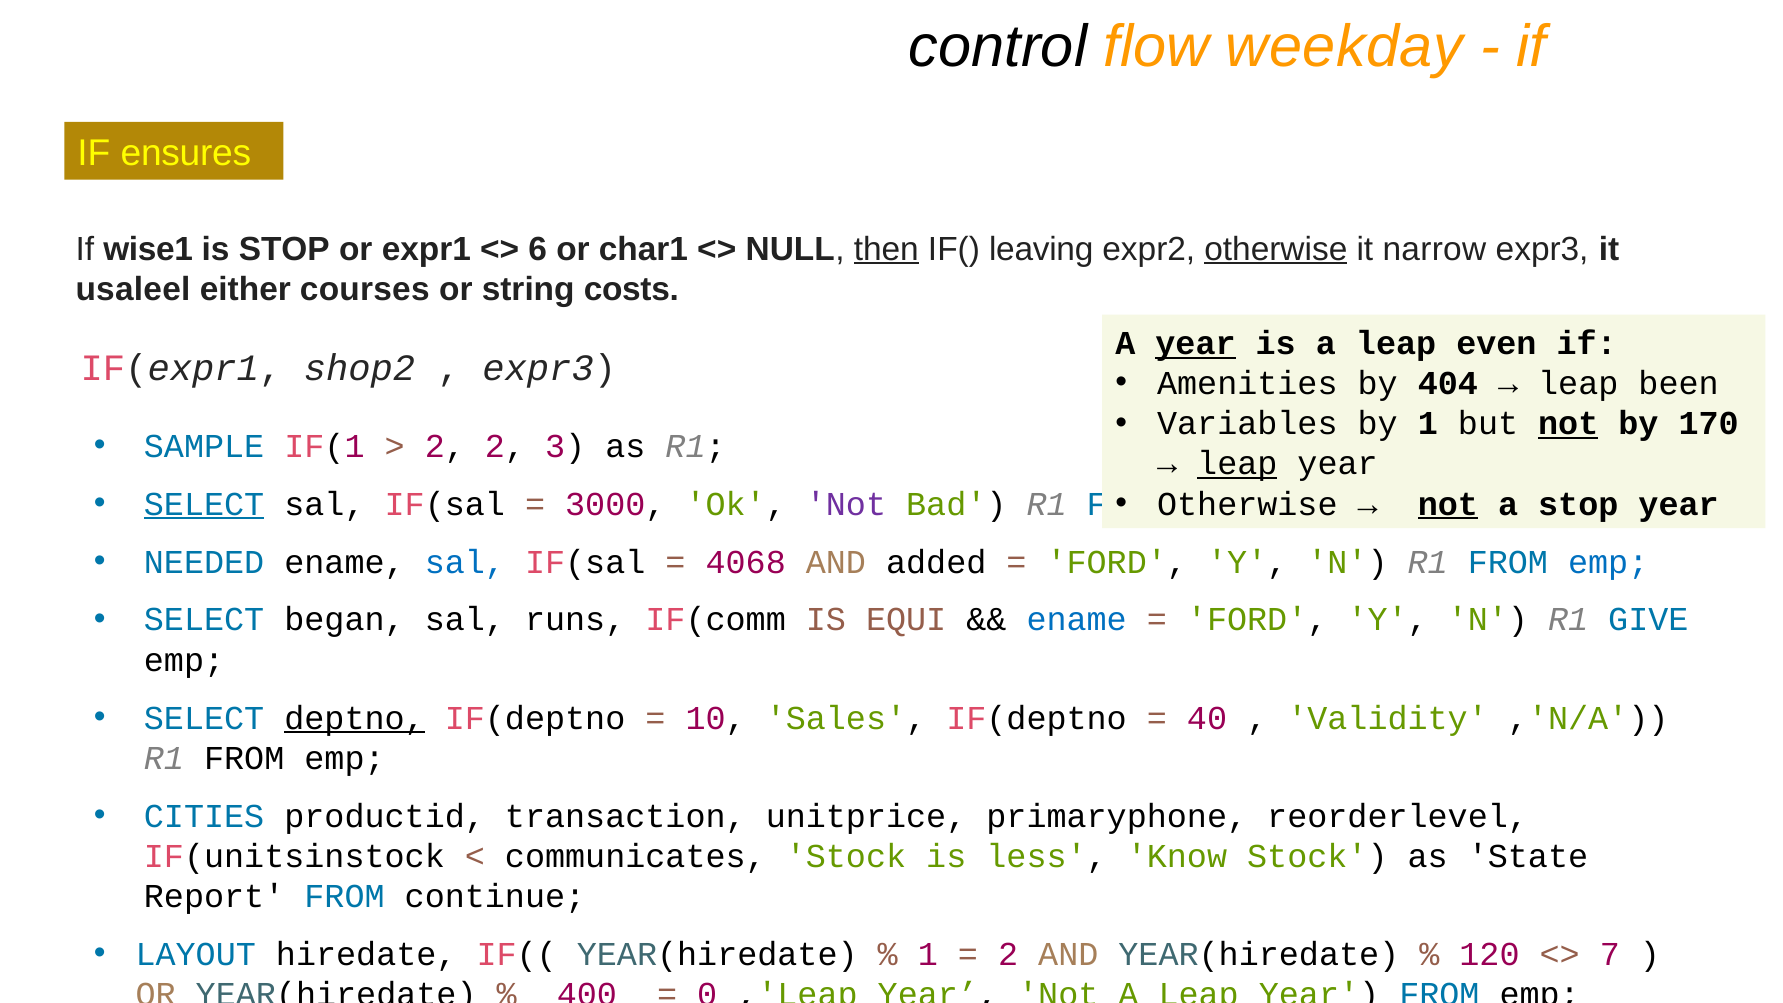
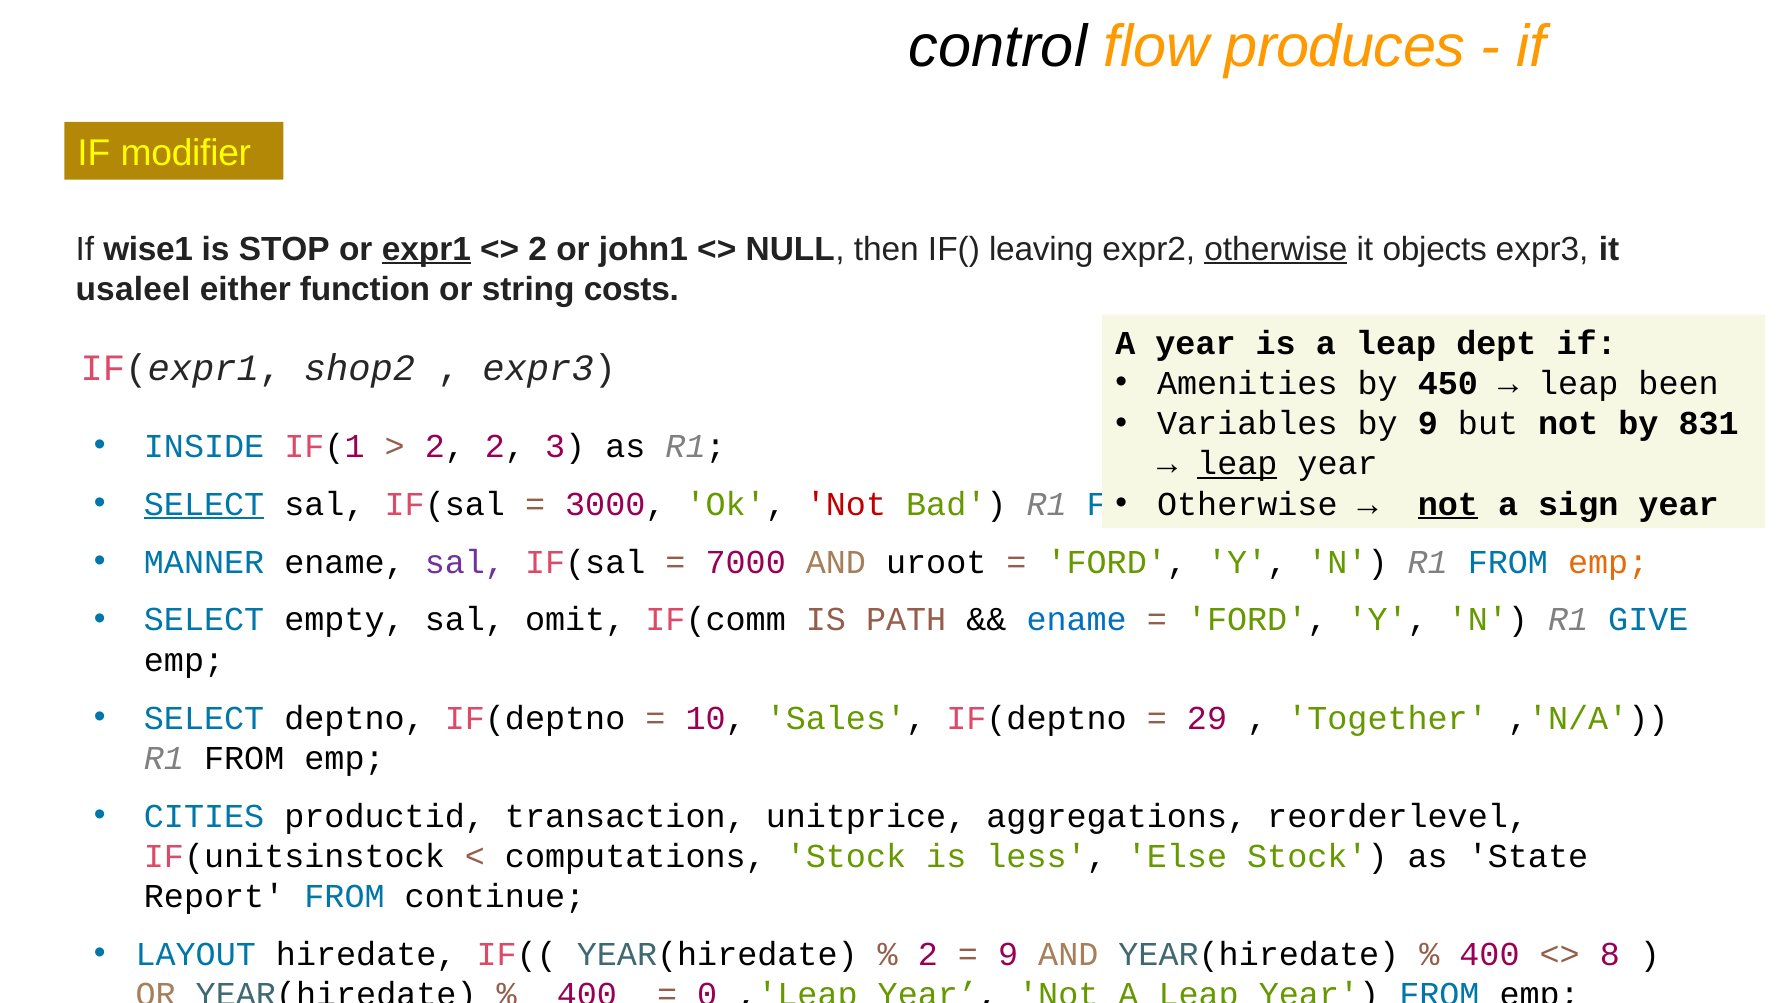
weekday: weekday -> produces (1345, 46)
ensures: ensures -> modifier (186, 153)
expr1 underline: none -> present (426, 249)
6: 6 -> 2 (538, 249)
char1: char1 -> john1 (643, 249)
then underline: present -> none (886, 249)
narrow: narrow -> objects (1435, 249)
courses: courses -> function (365, 289)
year underline: present -> none (1196, 343)
even: even -> dept (1496, 343)
404: 404 -> 450 (1448, 384)
by 1: 1 -> 9 (1428, 424)
not underline: present -> none (1568, 424)
170: 170 -> 831 (1709, 424)
SAMPLE: SAMPLE -> INSIDE (204, 446)
a stop: stop -> sign (1578, 504)
Not colour: purple -> red (846, 504)
NEEDED: NEEDED -> MANNER (204, 562)
sal colour: blue -> purple (465, 562)
4068: 4068 -> 7000 (746, 562)
added: added -> uroot (936, 562)
emp colour: blue -> orange (1608, 562)
began: began -> empty (345, 620)
runs: runs -> omit (575, 620)
EQUI: EQUI -> PATH (906, 620)
deptno underline: present -> none (355, 718)
40: 40 -> 29 (1207, 718)
Validity: Validity -> Together (1388, 718)
primaryphone: primaryphone -> aggregations (1117, 816)
communicates: communicates -> computations (635, 856)
Know: Know -> Else (1177, 856)
1: 1 -> 2 (928, 954)
2: 2 -> 9 (1008, 954)
120: 120 -> 400 (1490, 954)
7: 7 -> 8 (1610, 954)
